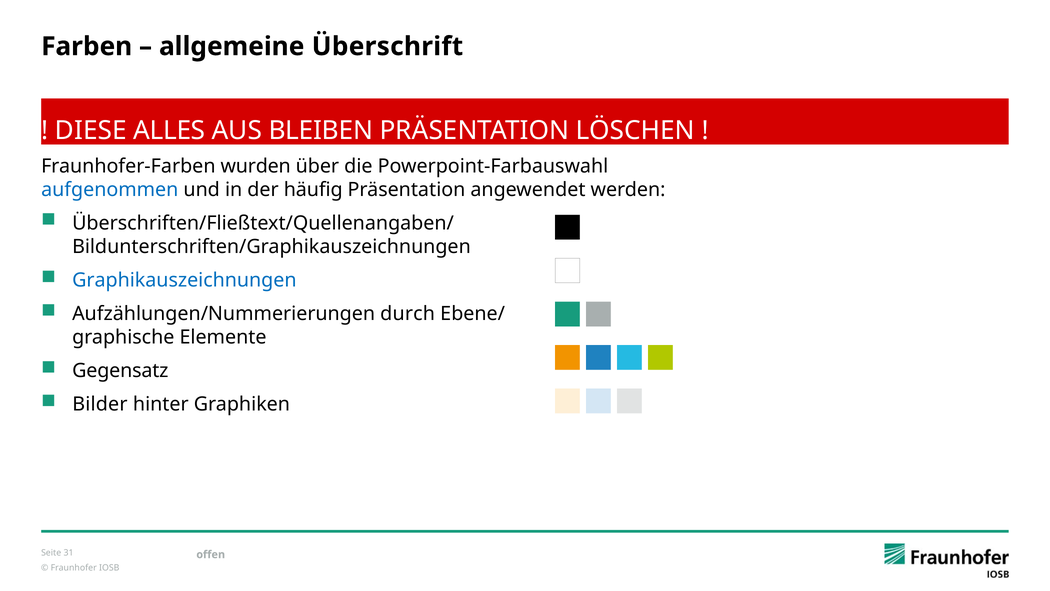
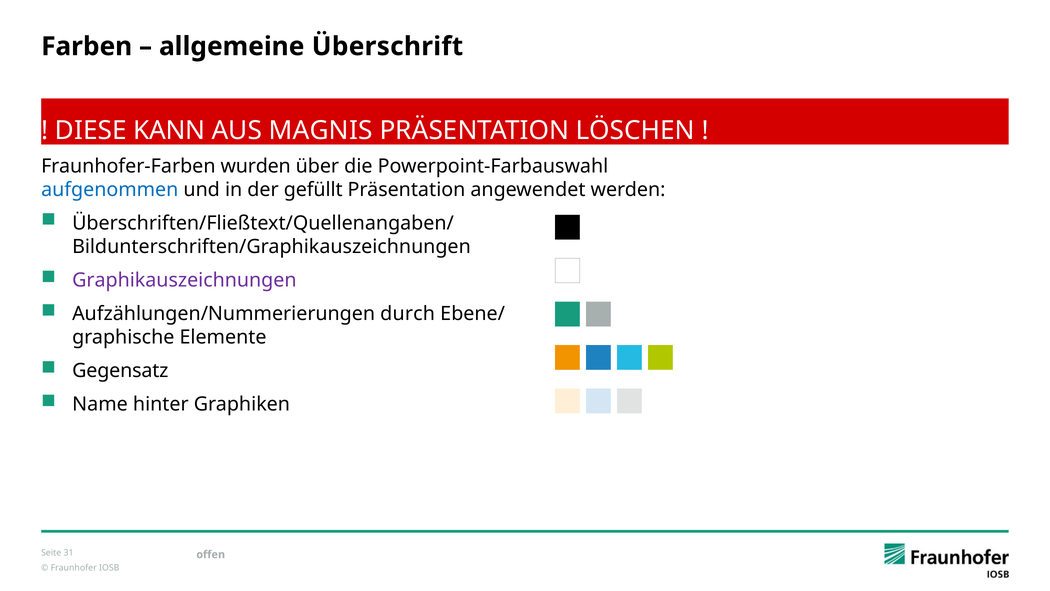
ALLES: ALLES -> KANN (169, 130)
BLEIBEN: BLEIBEN -> MAGNIS (321, 130)
häufig: häufig -> gefüllt (313, 190)
Graphikauszeichnungen colour: blue -> purple (184, 280)
Bilder: Bilder -> Name (100, 404)
